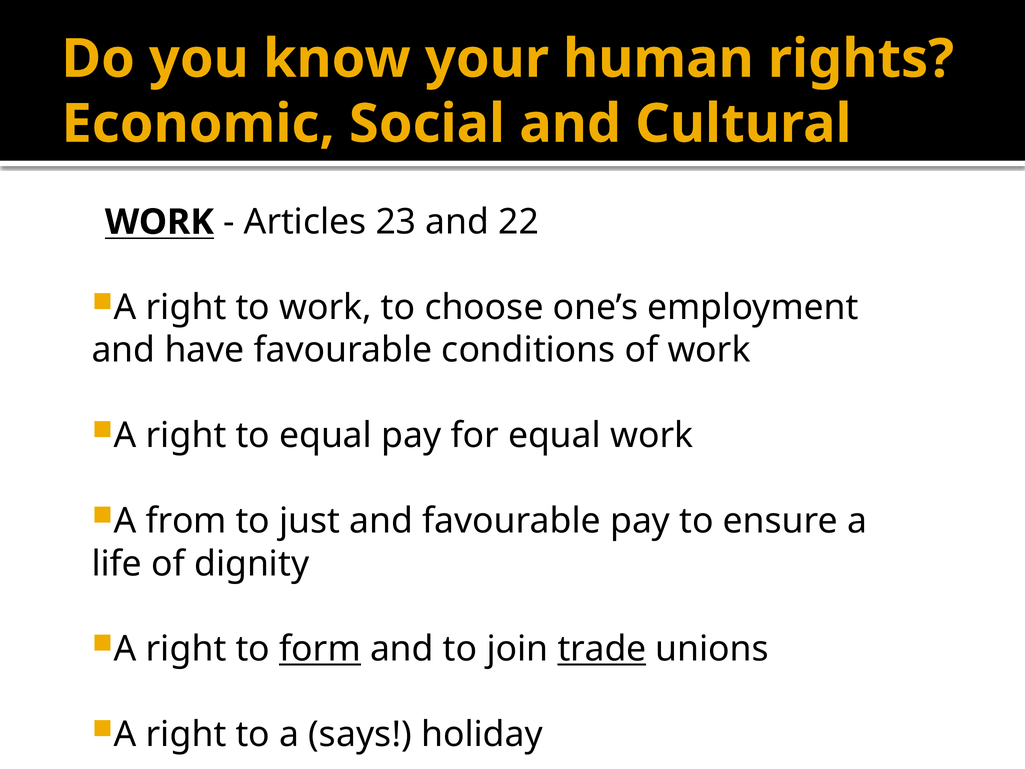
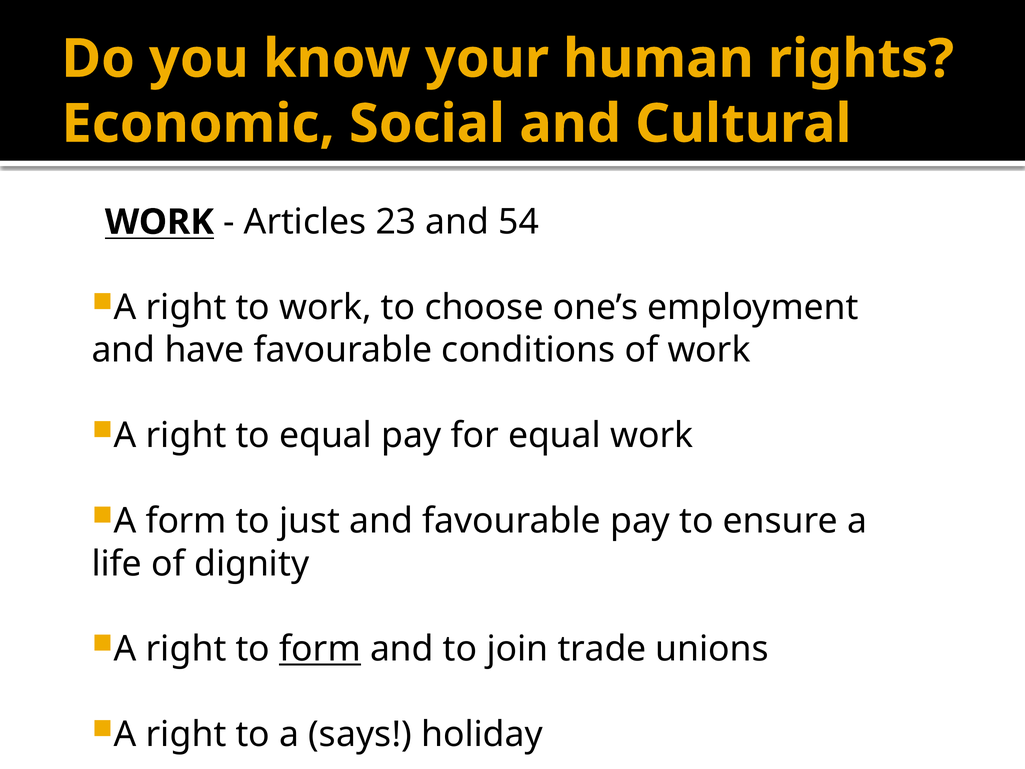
22: 22 -> 54 (519, 222)
A from: from -> form (186, 521)
trade underline: present -> none (602, 649)
